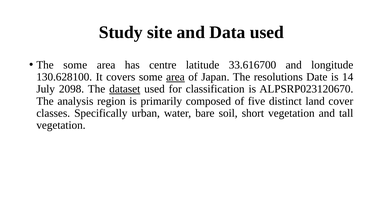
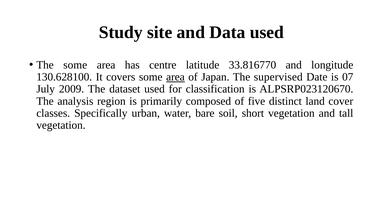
33.616700: 33.616700 -> 33.816770 (252, 65)
resolutions: resolutions -> supervised (278, 77)
14: 14 -> 07 (348, 77)
2098: 2098 -> 2009 (72, 89)
dataset underline: present -> none (125, 89)
